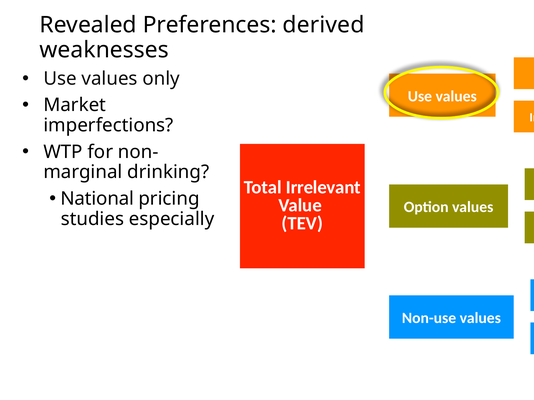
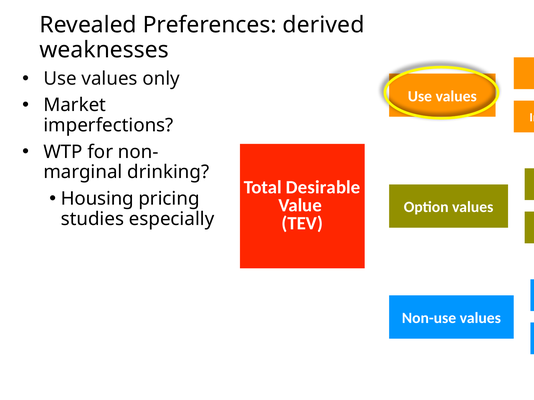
Irrelevant: Irrelevant -> Desirable (323, 188)
National: National -> Housing (97, 199)
